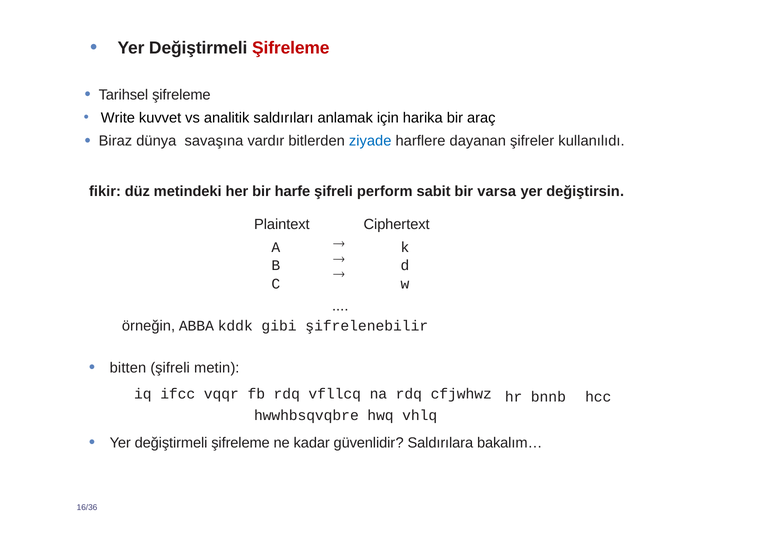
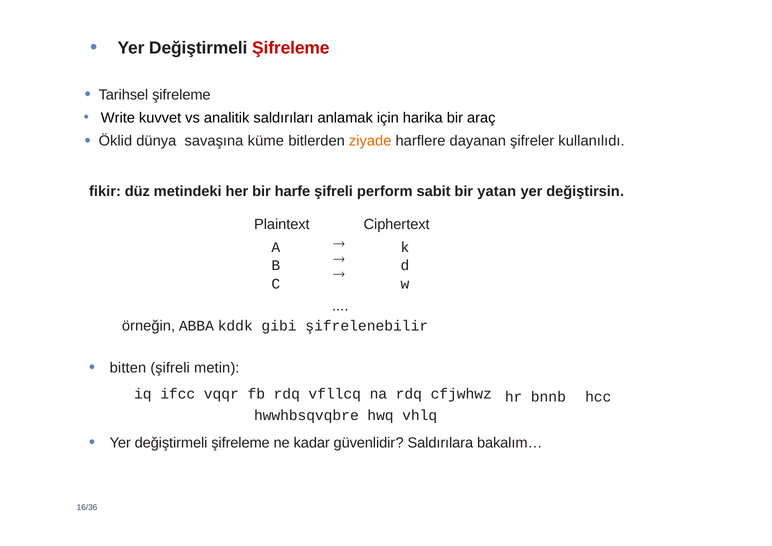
Biraz: Biraz -> Öklid (115, 141)
vardır: vardır -> küme (266, 141)
ziyade colour: blue -> orange (370, 141)
varsa: varsa -> yatan (497, 191)
